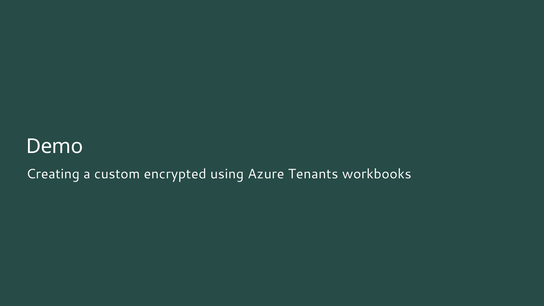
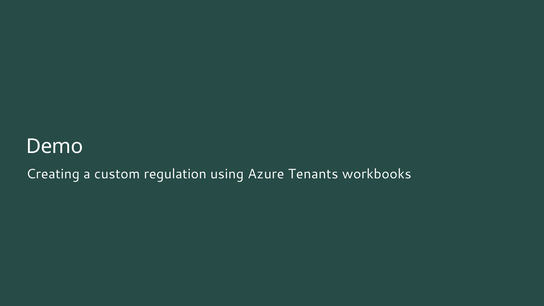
encrypted: encrypted -> regulation (175, 174)
